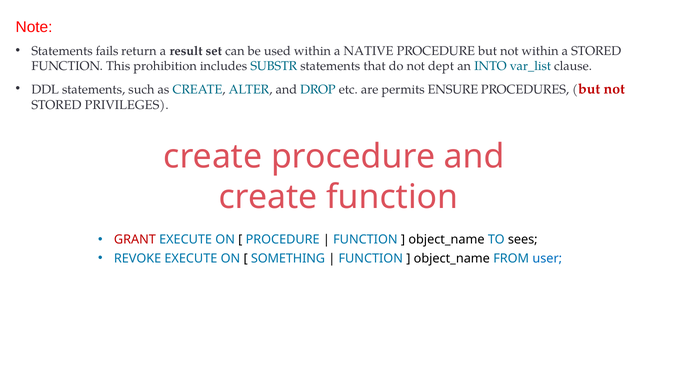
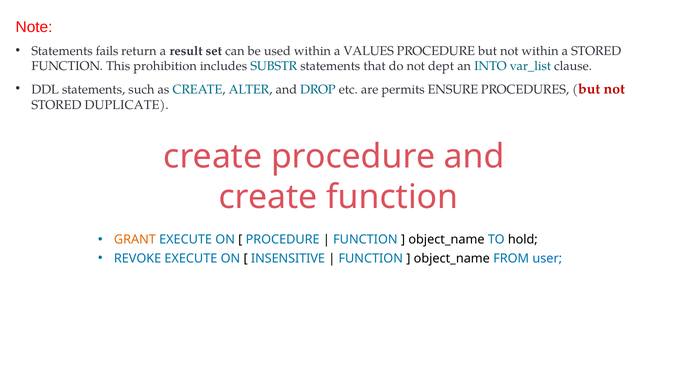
NATIVE: NATIVE -> VALUES (369, 51)
PRIVILEGES: PRIVILEGES -> DUPLICATE (127, 105)
GRANT colour: red -> orange (135, 240)
sees: sees -> hold (523, 240)
SOMETHING: SOMETHING -> INSENSITIVE (288, 258)
